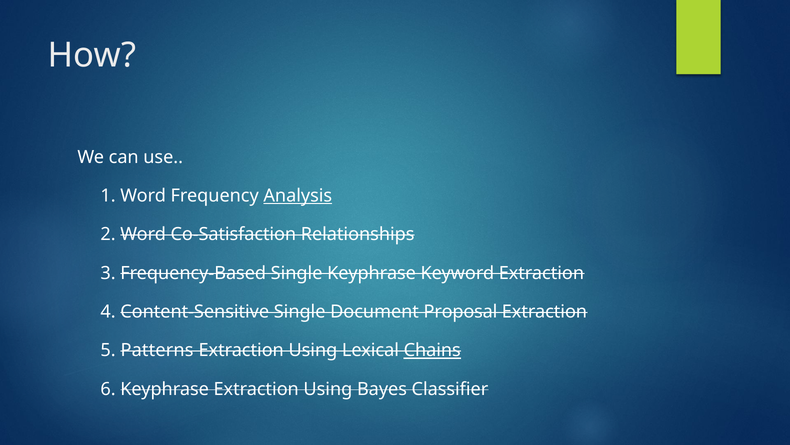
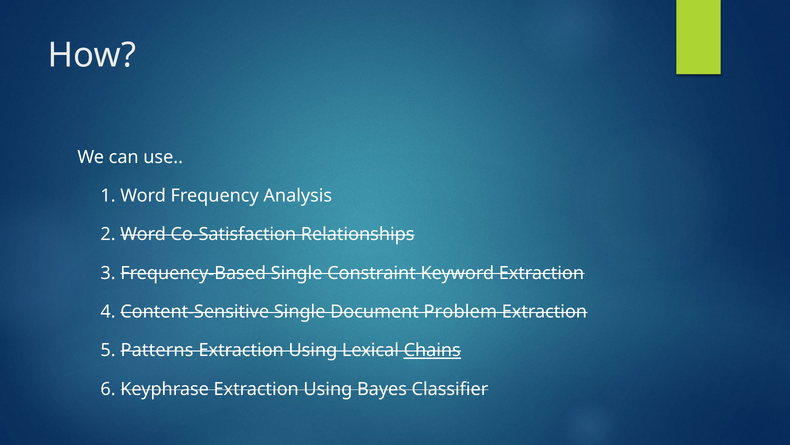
Analysis underline: present -> none (298, 195)
Single Keyphrase: Keyphrase -> Constraint (371, 273)
Proposal: Proposal -> Problem (460, 311)
